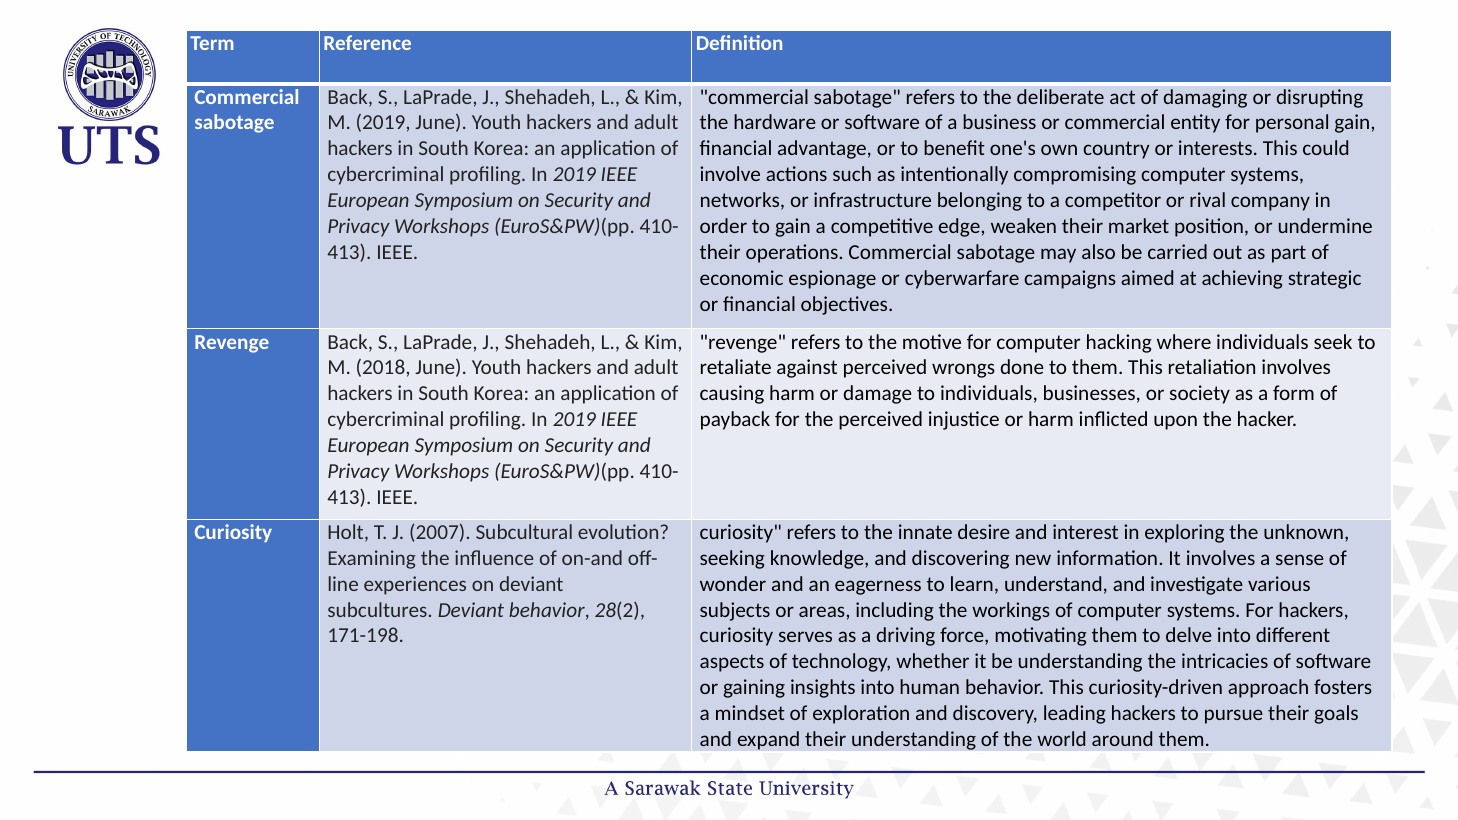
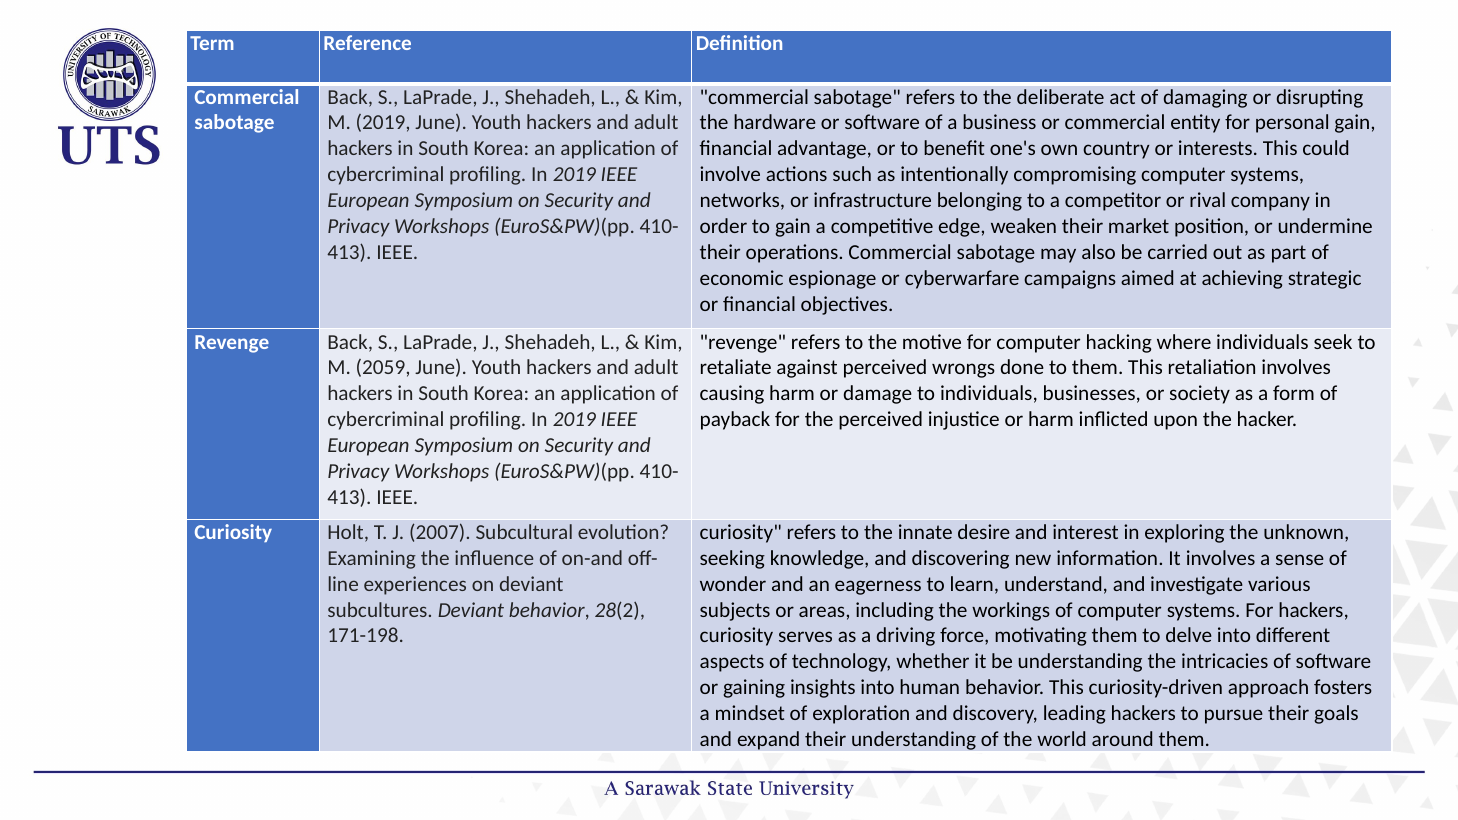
2018: 2018 -> 2059 (383, 368)
